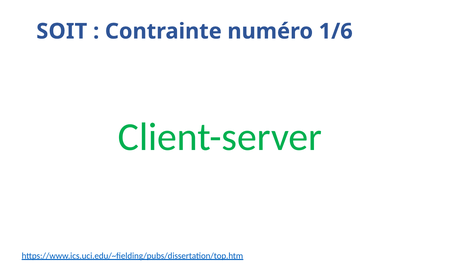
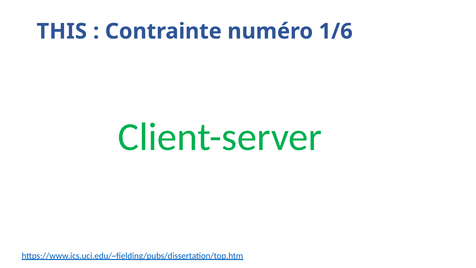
SOIT: SOIT -> THIS (62, 31)
